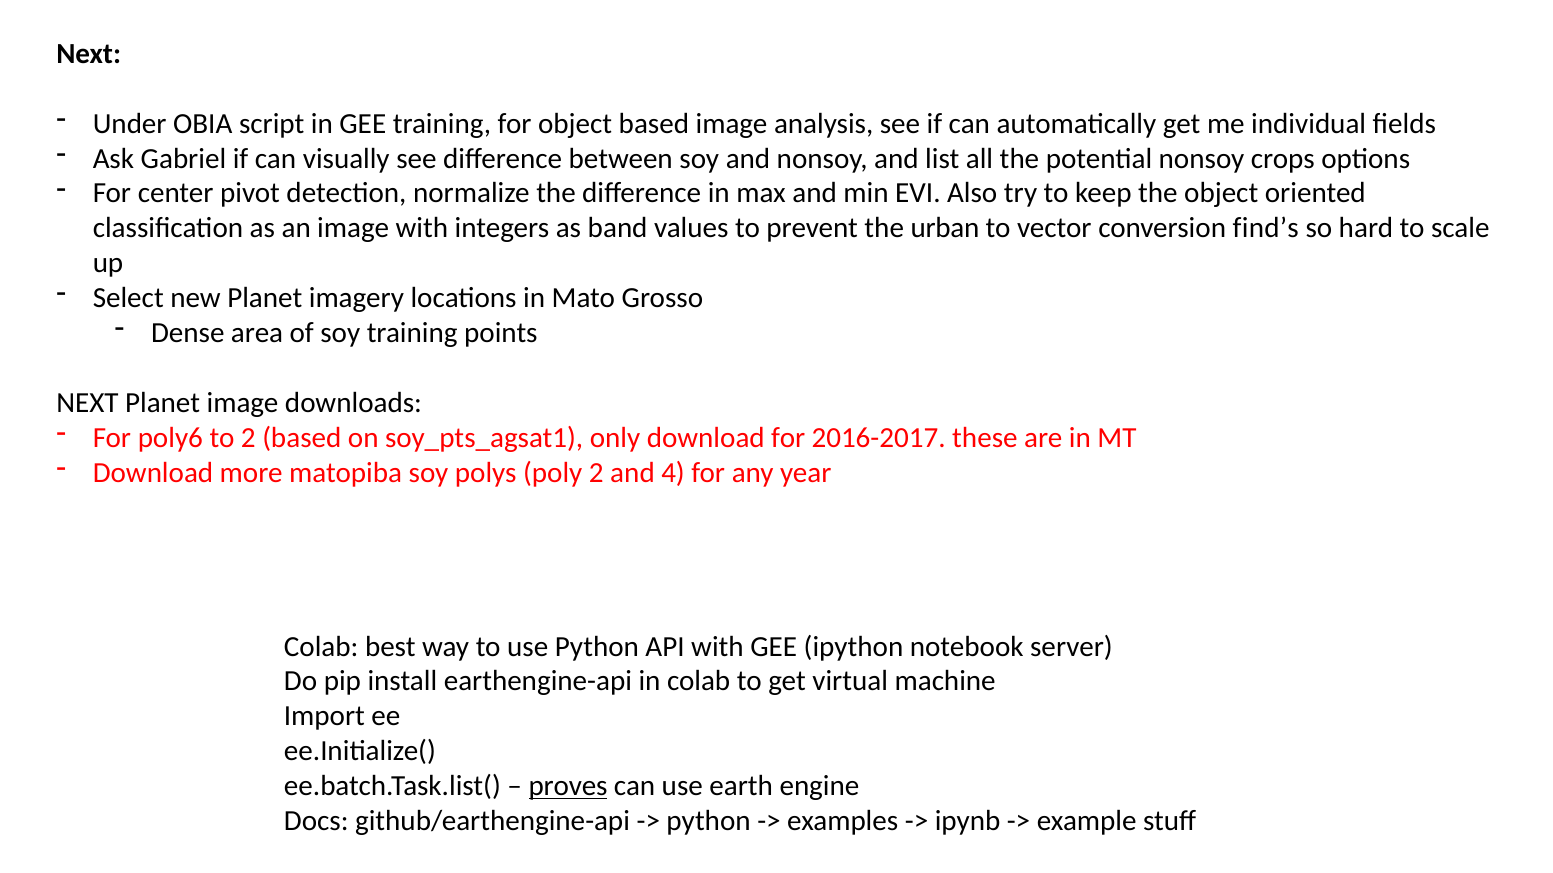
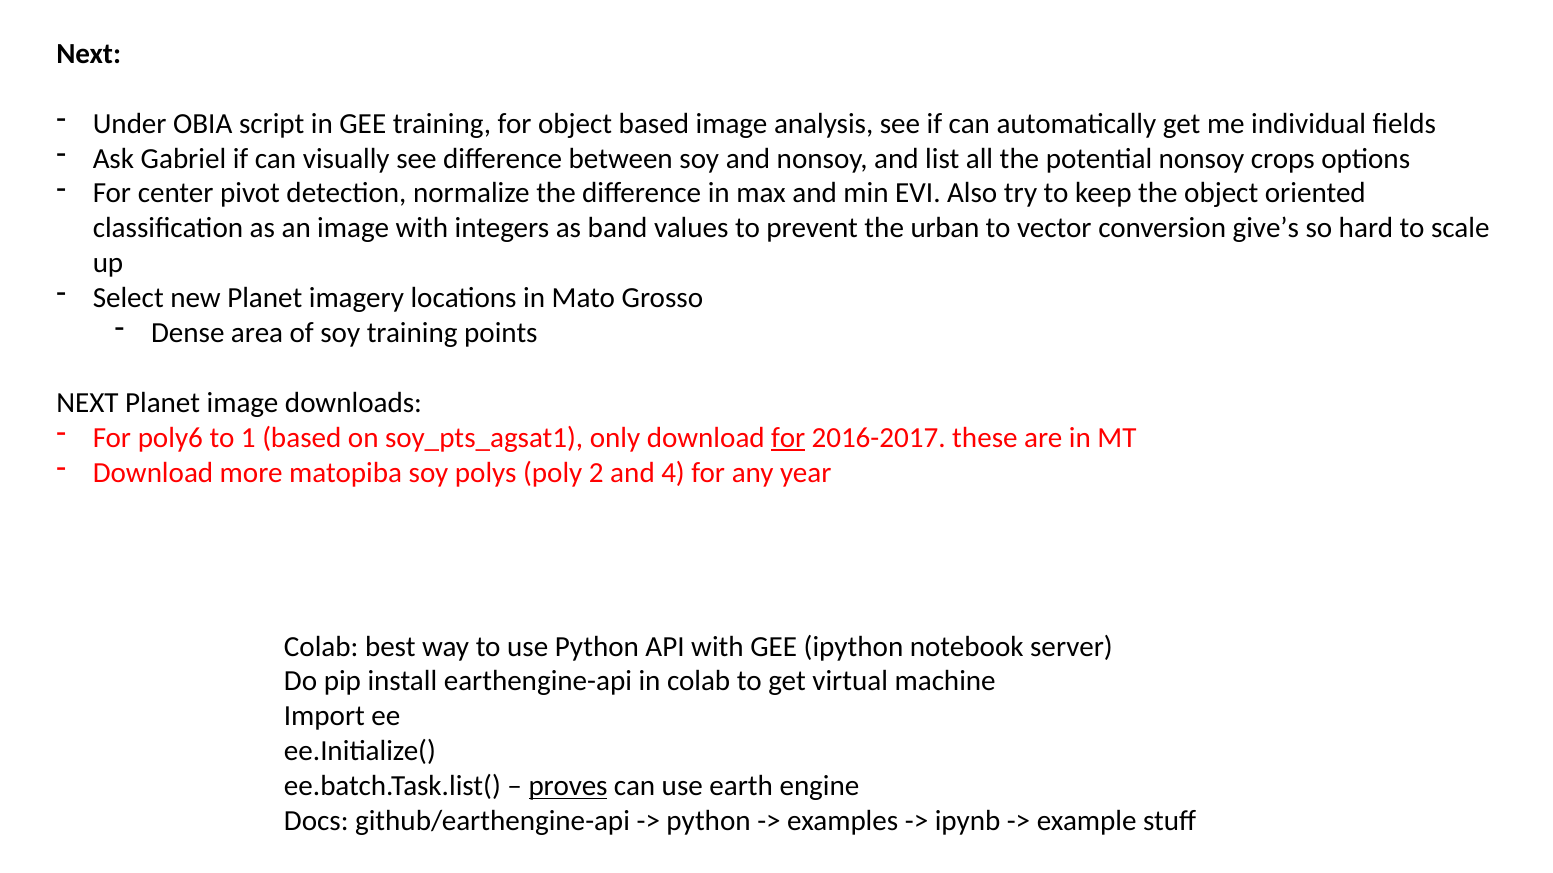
find’s: find’s -> give’s (1266, 228)
to 2: 2 -> 1 (248, 438)
for underline: none -> present (788, 438)
